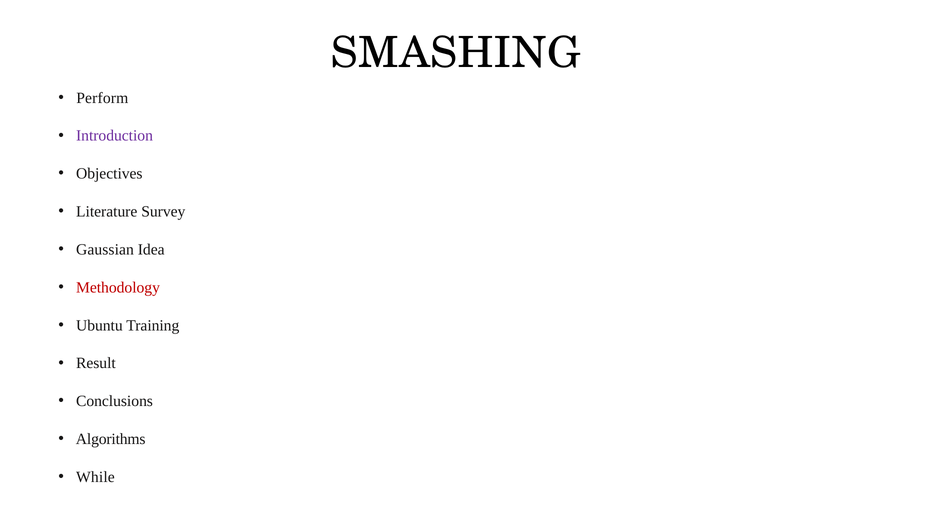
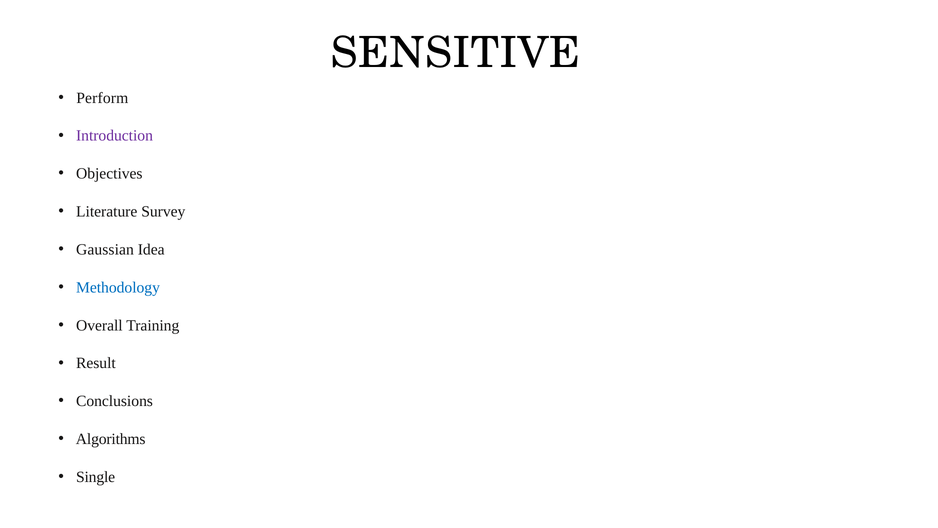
SMASHING: SMASHING -> SENSITIVE (456, 53)
Methodology colour: red -> blue (118, 287)
Ubuntu: Ubuntu -> Overall (99, 325)
While: While -> Single (96, 477)
